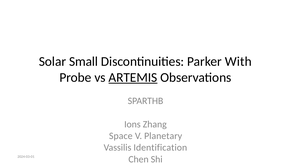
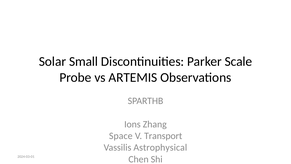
With: With -> Scale (238, 61)
ARTEMIS underline: present -> none (133, 77)
Planetary: Planetary -> Transport (163, 136)
Identification: Identification -> Astrophysical (160, 147)
